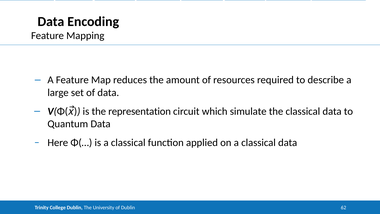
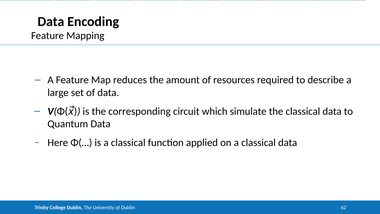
representation: representation -> corresponding (140, 111)
